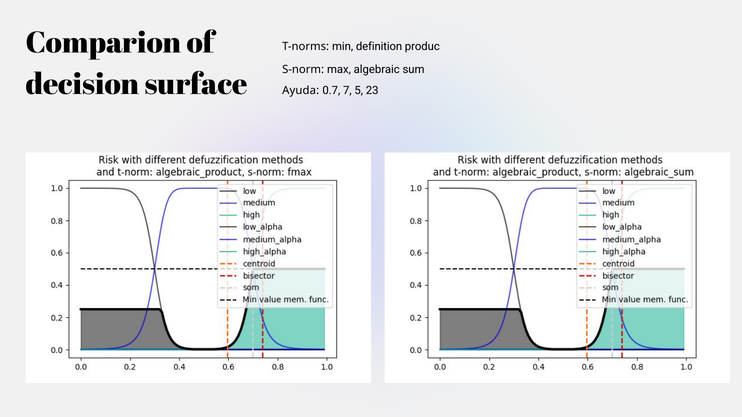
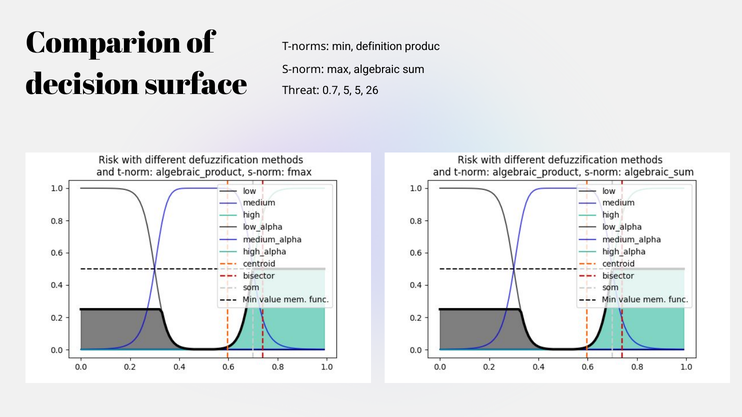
Ayuda: Ayuda -> Threat (301, 91)
0.7 7: 7 -> 5 (347, 91)
23: 23 -> 26 (372, 91)
